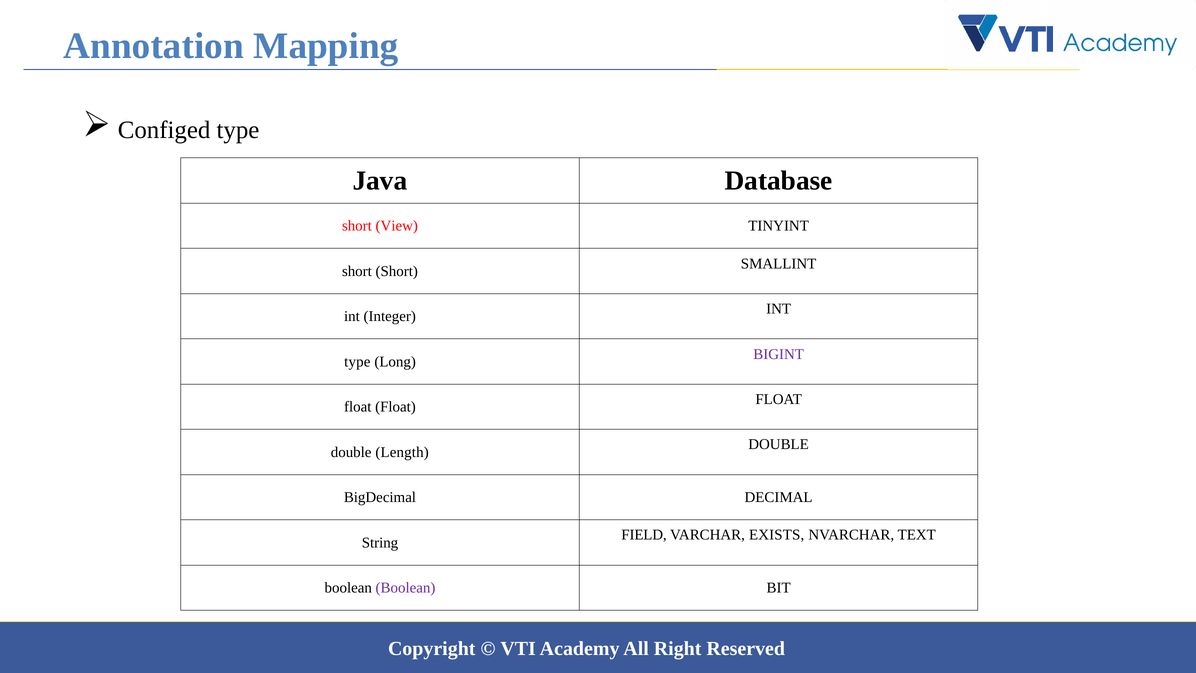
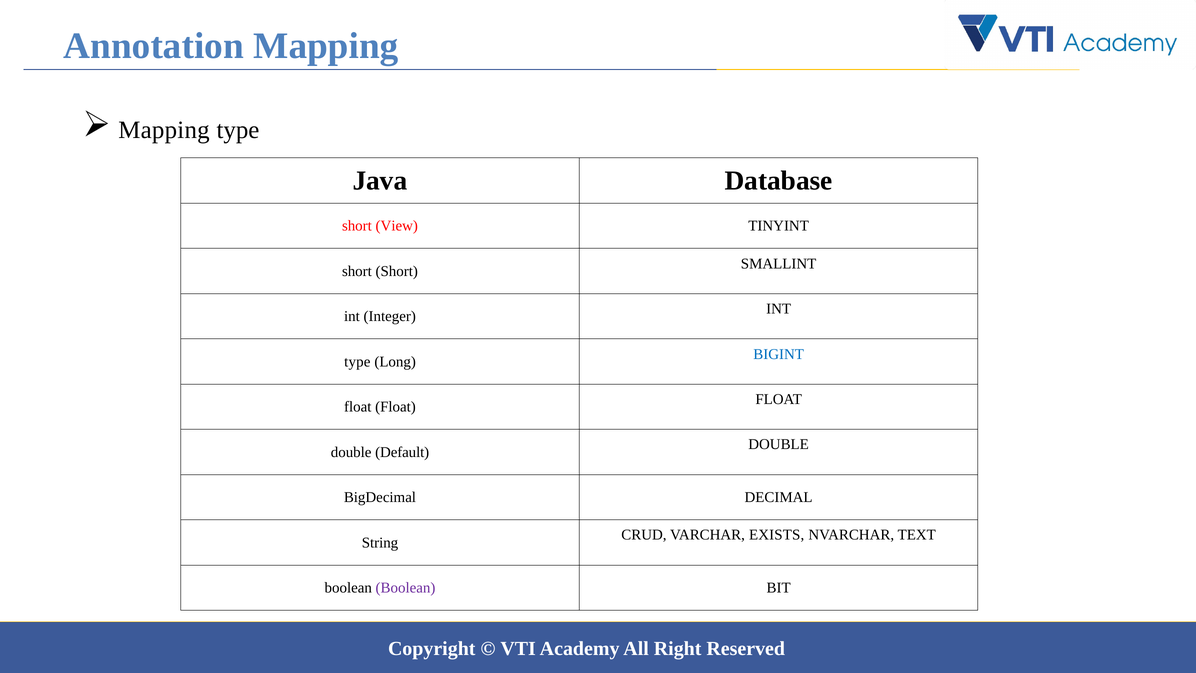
Configed: Configed -> Mapping (164, 130)
BIGINT colour: purple -> blue (779, 354)
Length: Length -> Default (402, 452)
FIELD: FIELD -> CRUD (644, 535)
